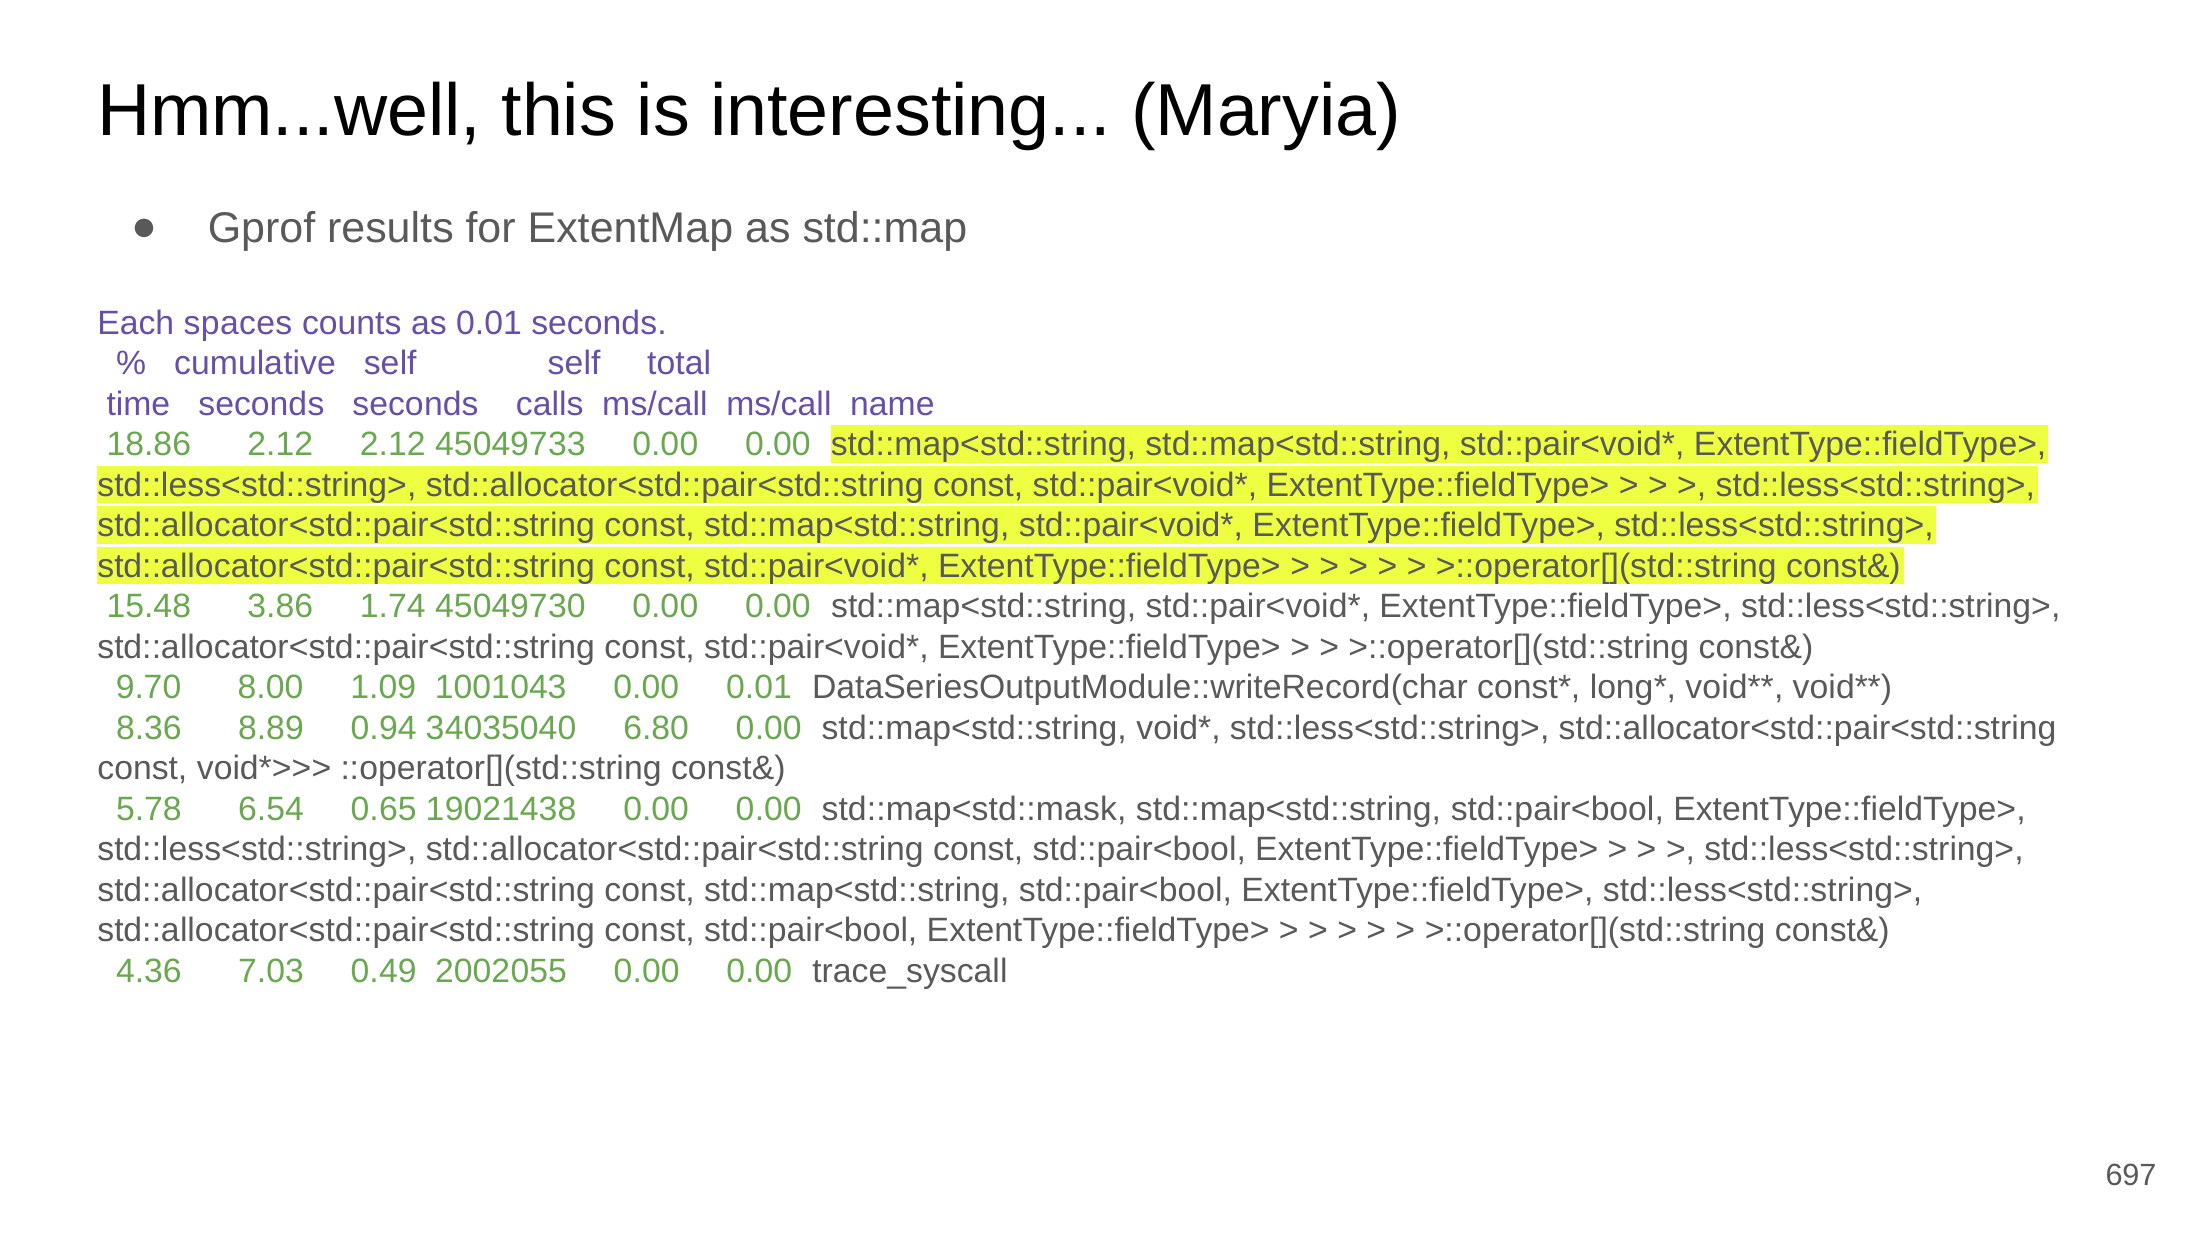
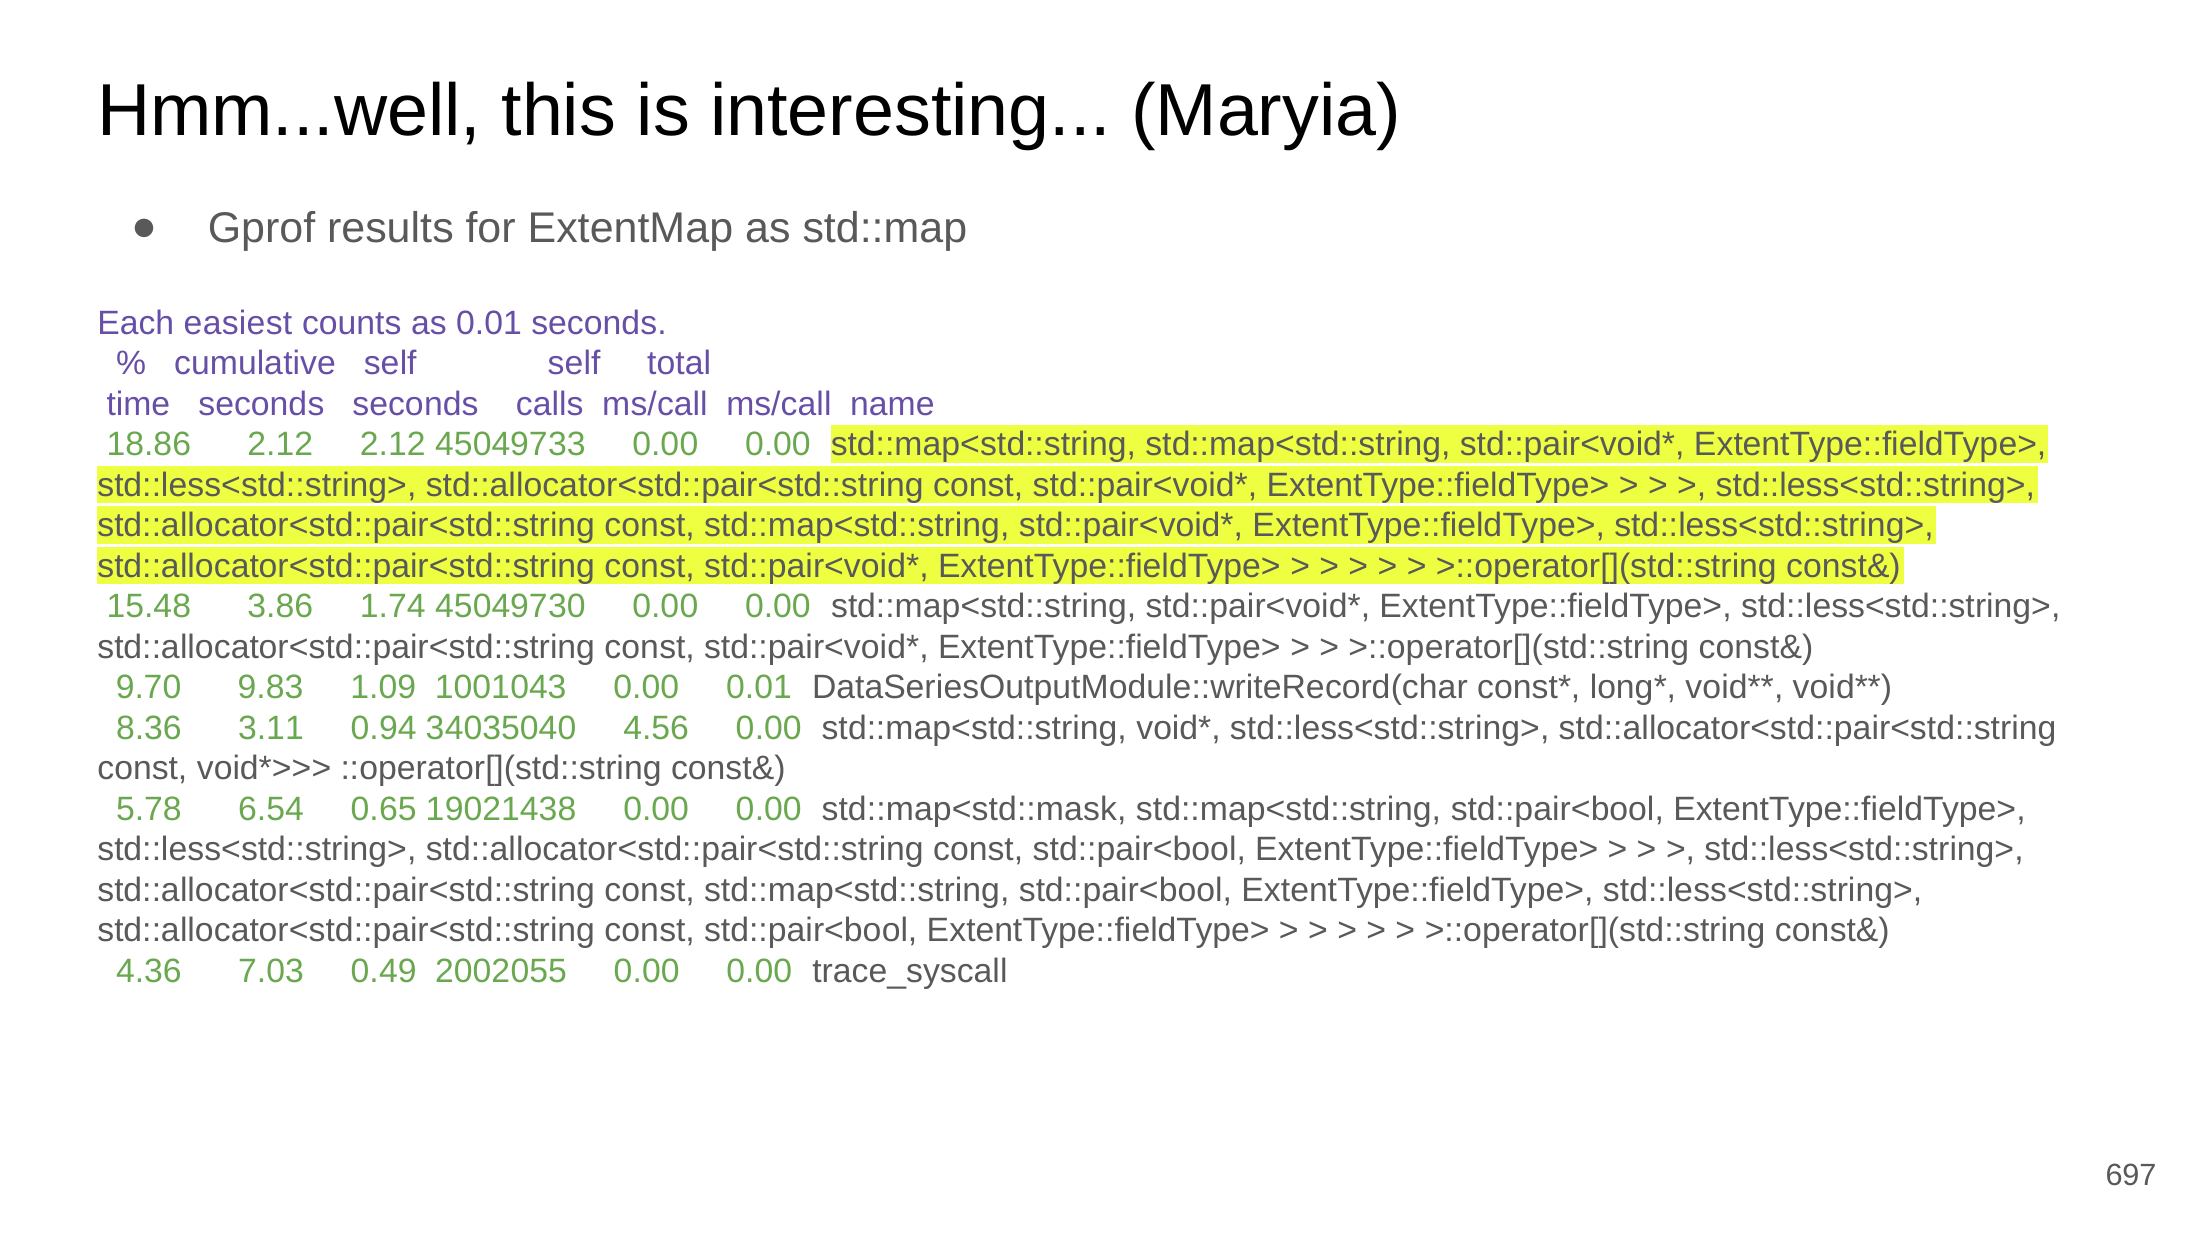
spaces: spaces -> easiest (238, 323)
8.00: 8.00 -> 9.83 (271, 688)
8.89: 8.89 -> 3.11 (271, 728)
6.80: 6.80 -> 4.56 (656, 728)
